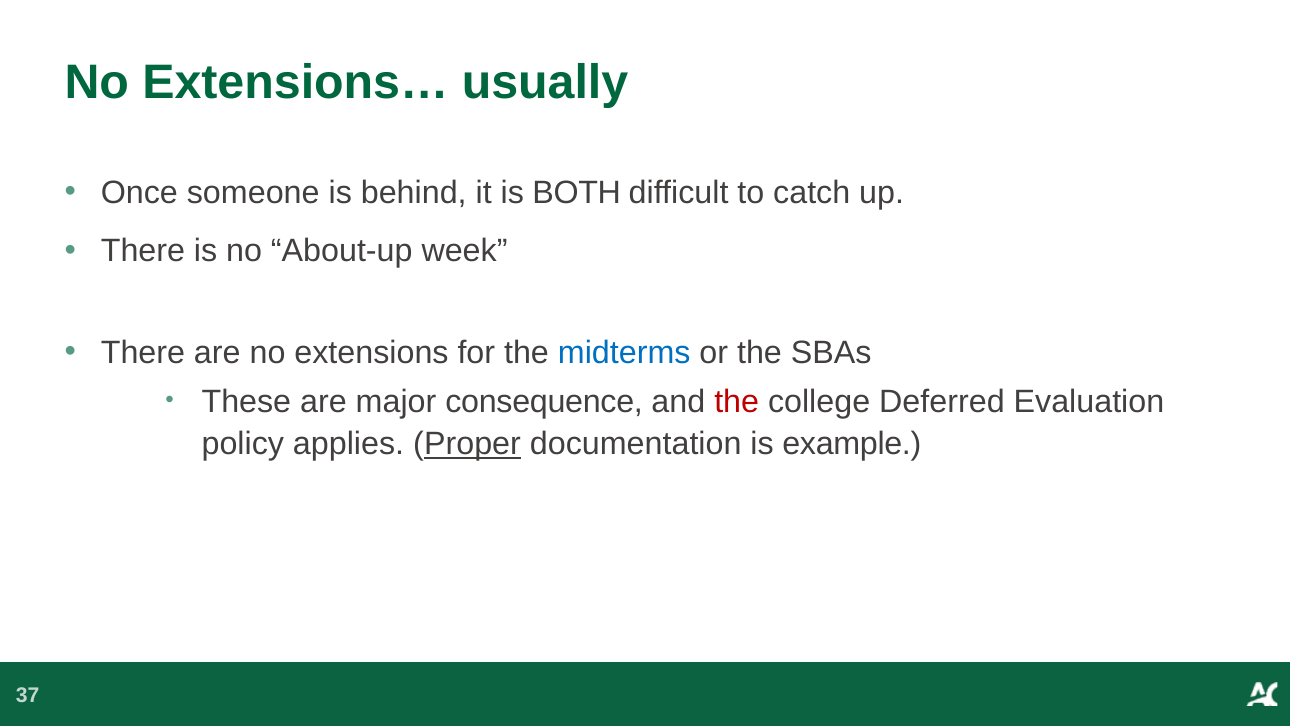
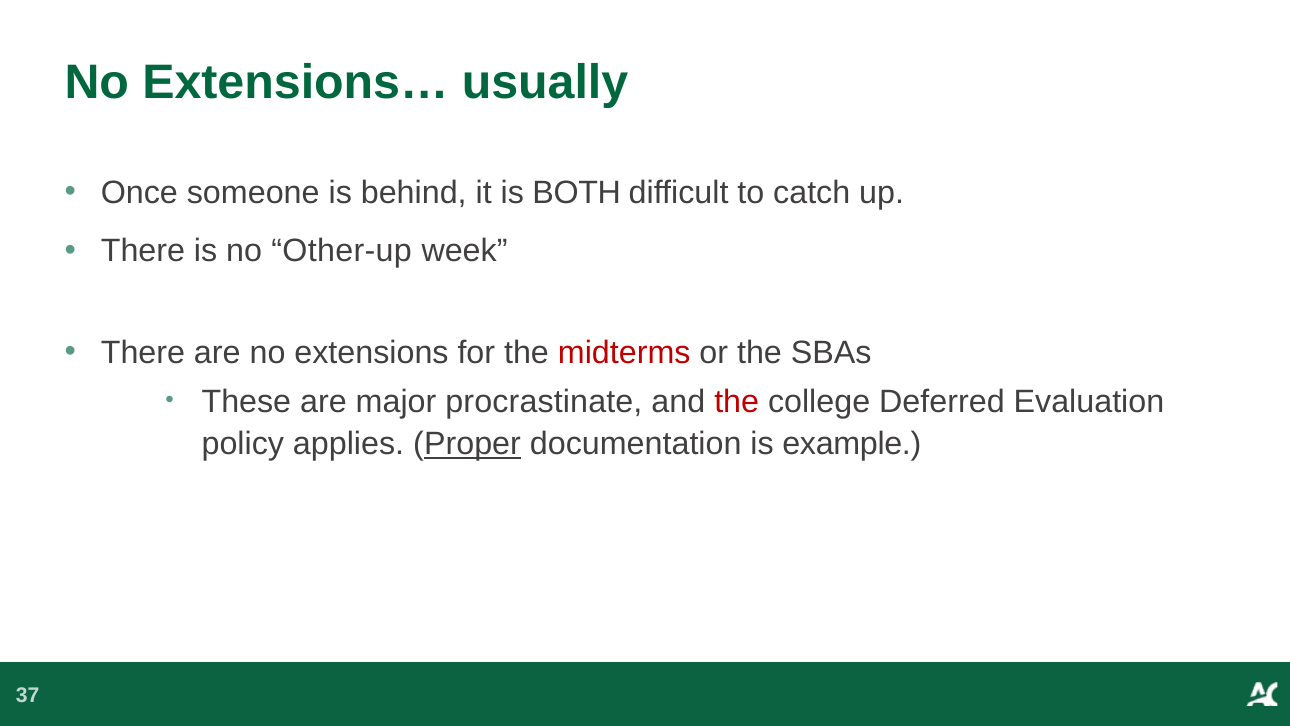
About-up: About-up -> Other-up (342, 251)
midterms colour: blue -> red (624, 352)
consequence: consequence -> procrastinate (544, 401)
